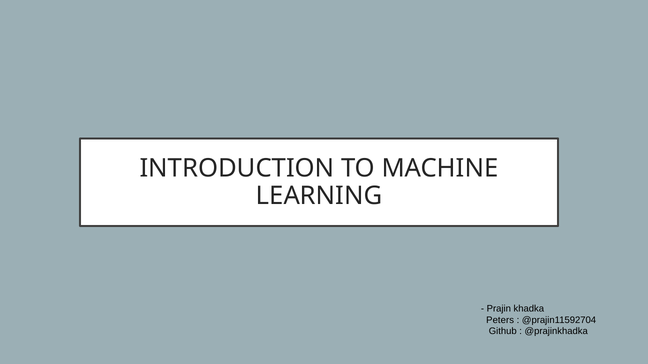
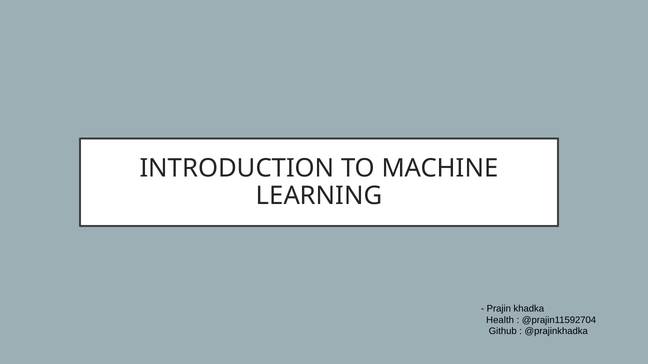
Peters: Peters -> Health (500, 320)
